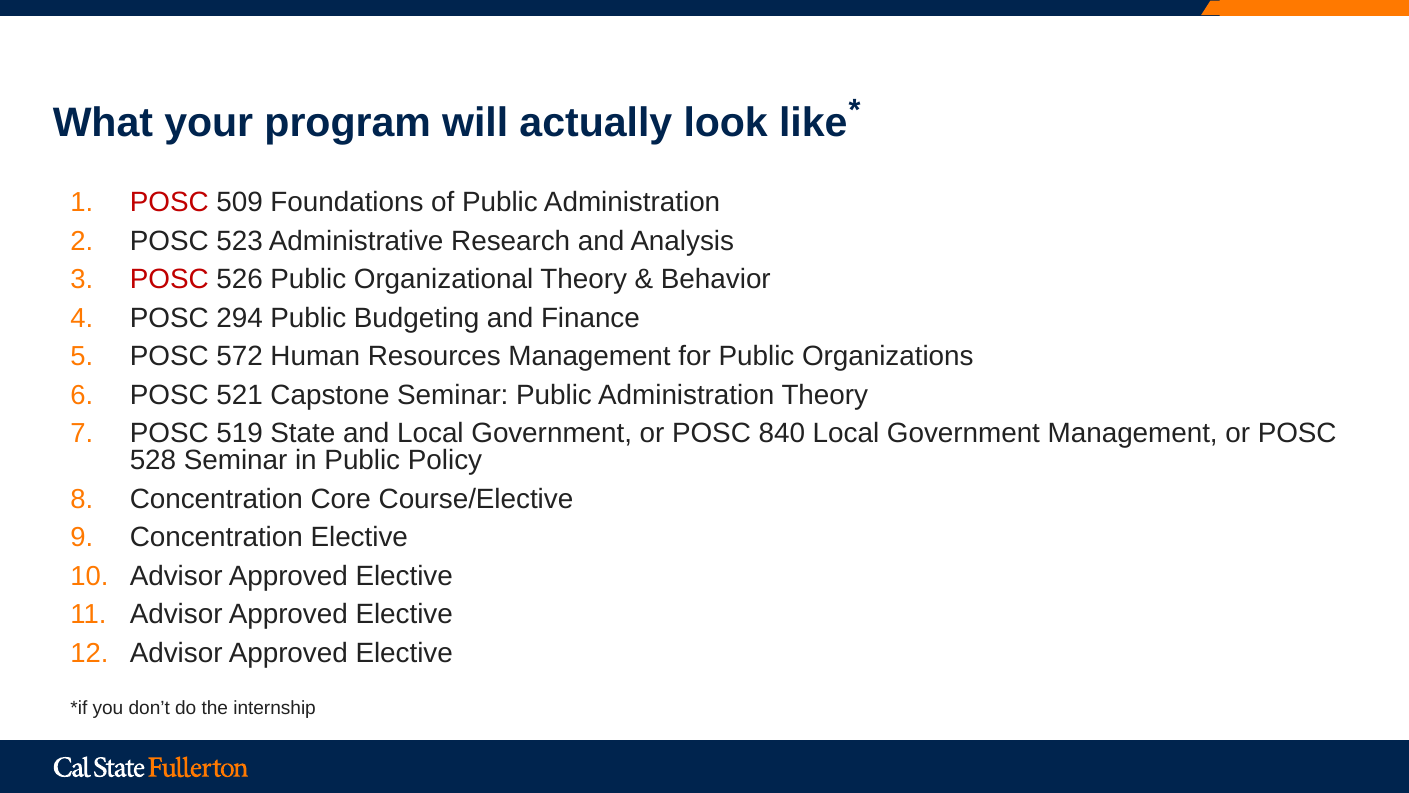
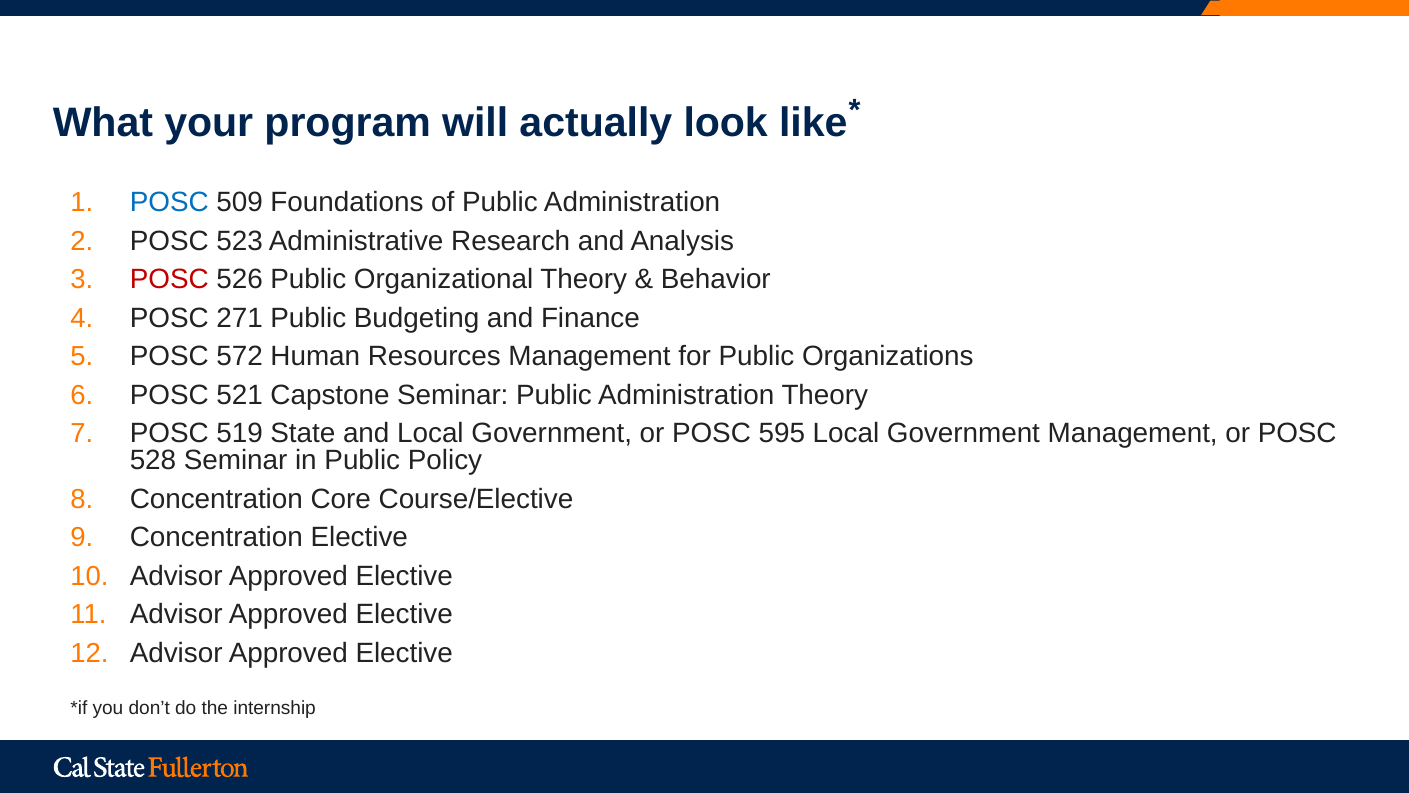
POSC colour: red -> blue (169, 202)
294: 294 -> 271 (240, 318)
840: 840 -> 595 (782, 433)
